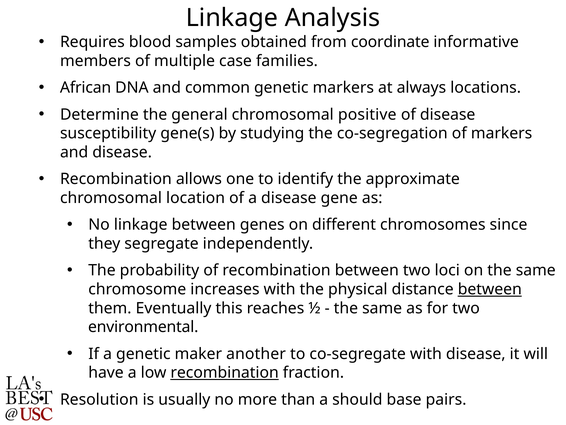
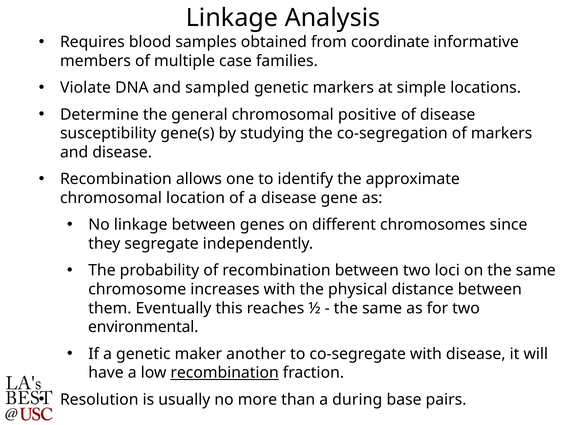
African: African -> Violate (85, 88)
common: common -> sampled (217, 88)
always: always -> simple (421, 88)
between underline: present -> none (490, 289)
should: should -> during (357, 399)
